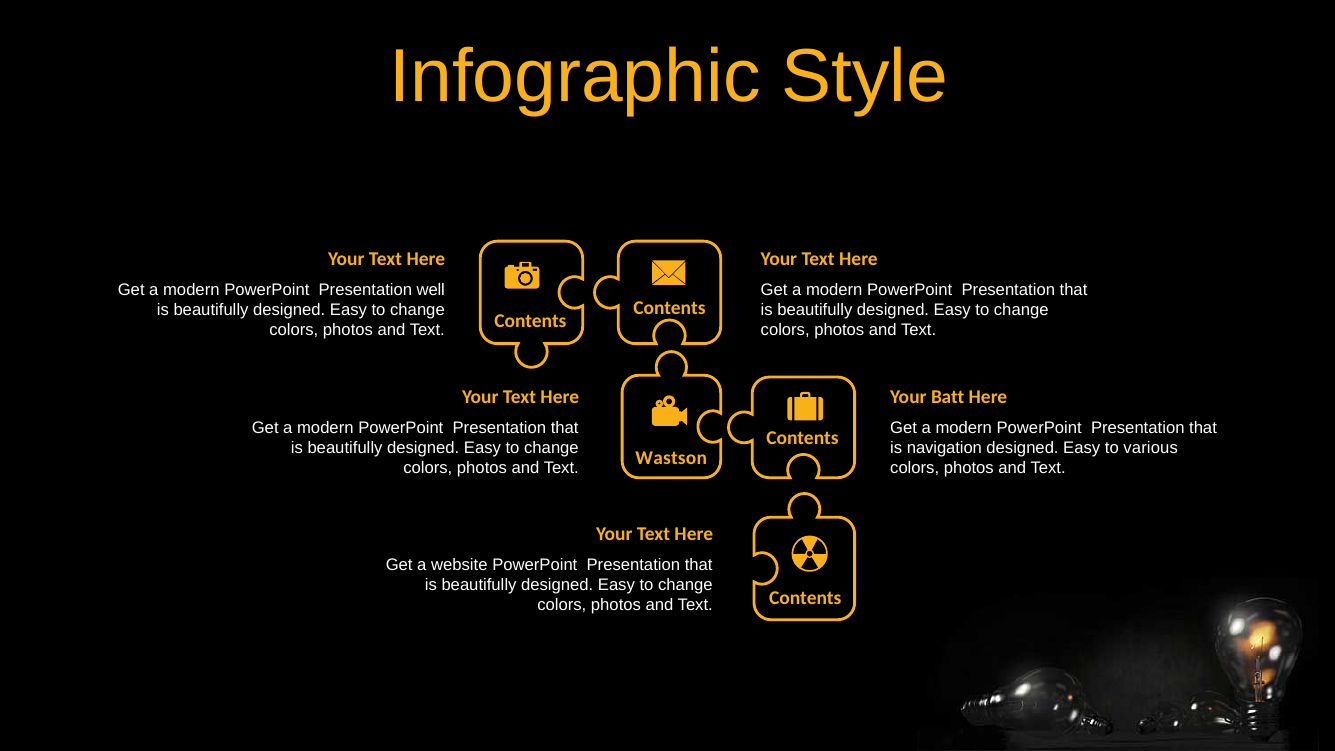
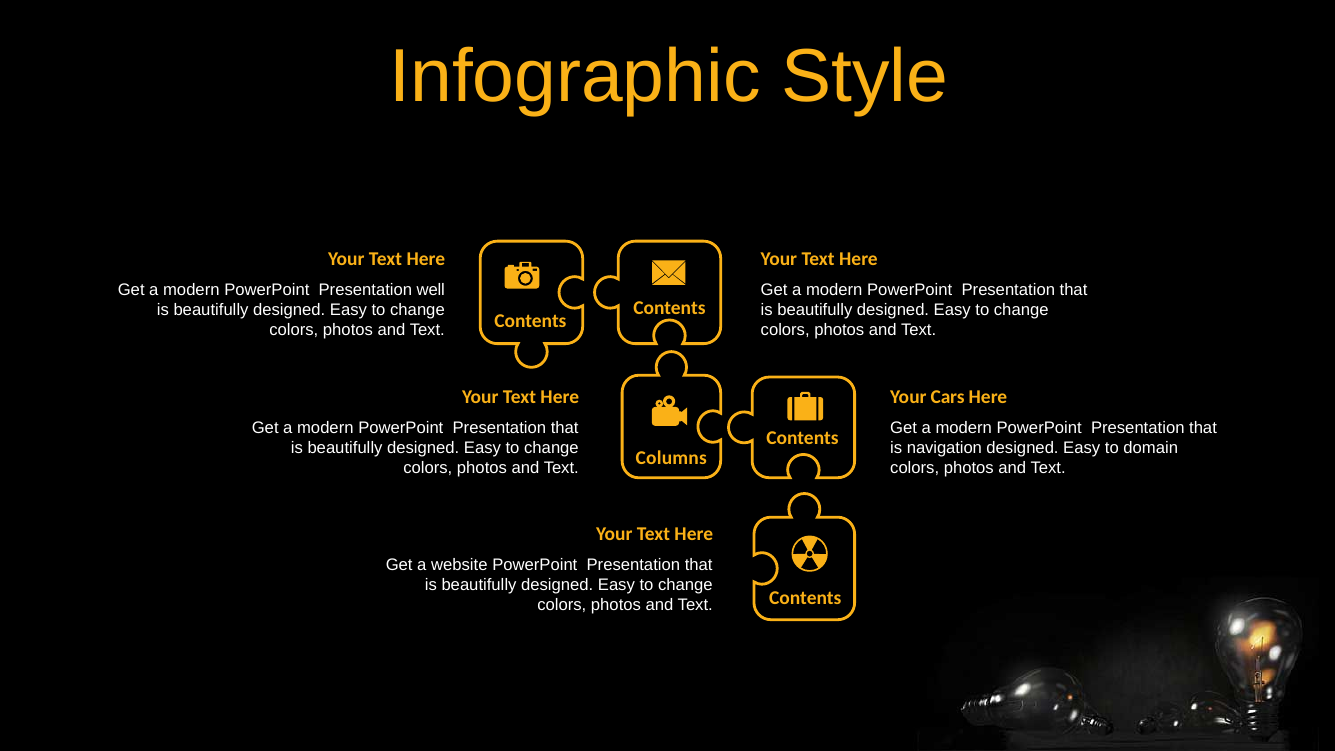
Batt: Batt -> Cars (948, 397)
various: various -> domain (1151, 448)
Wastson: Wastson -> Columns (671, 458)
